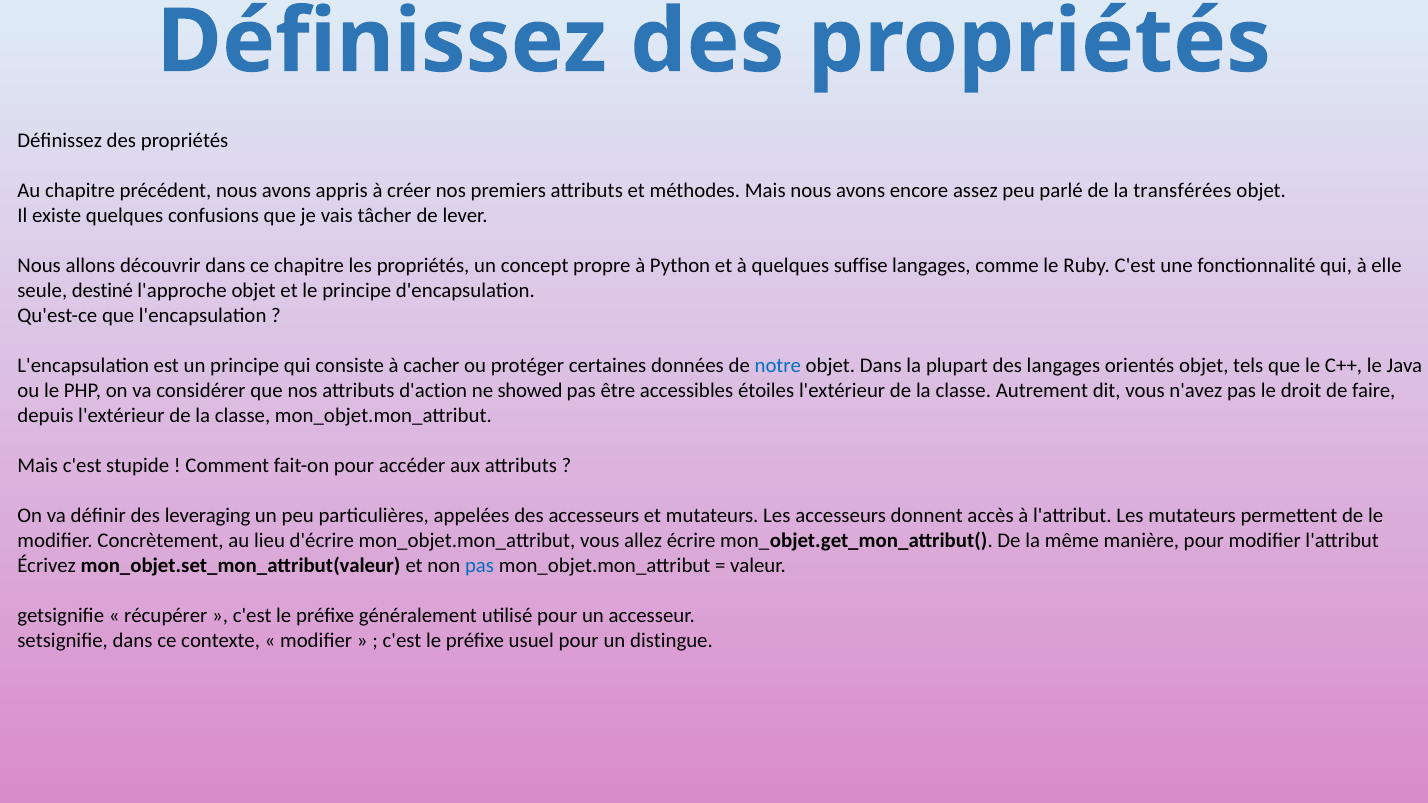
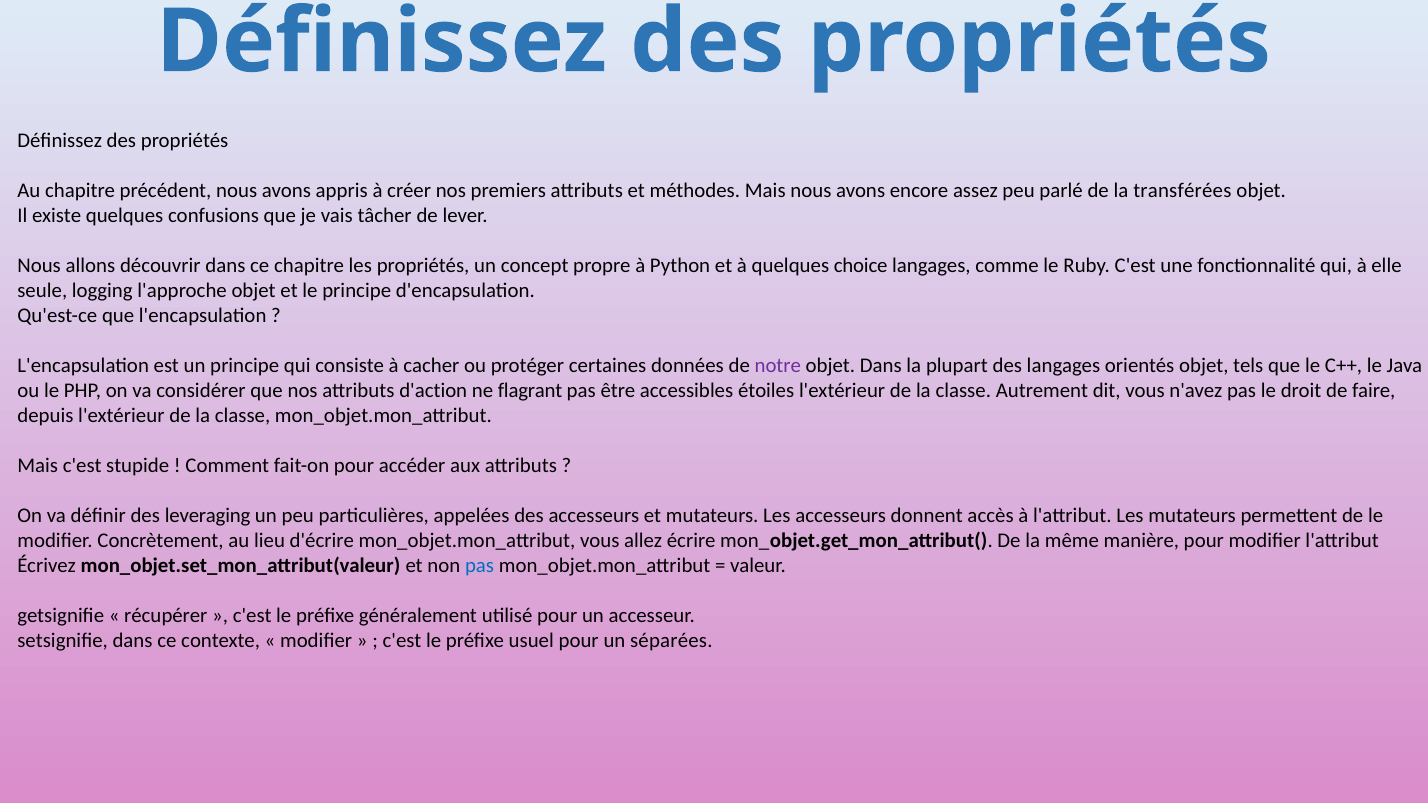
suffise: suffise -> choice (861, 266)
destiné: destiné -> logging (102, 291)
notre colour: blue -> purple (778, 366)
showed: showed -> flagrant (530, 391)
distingue: distingue -> séparées (671, 641)
